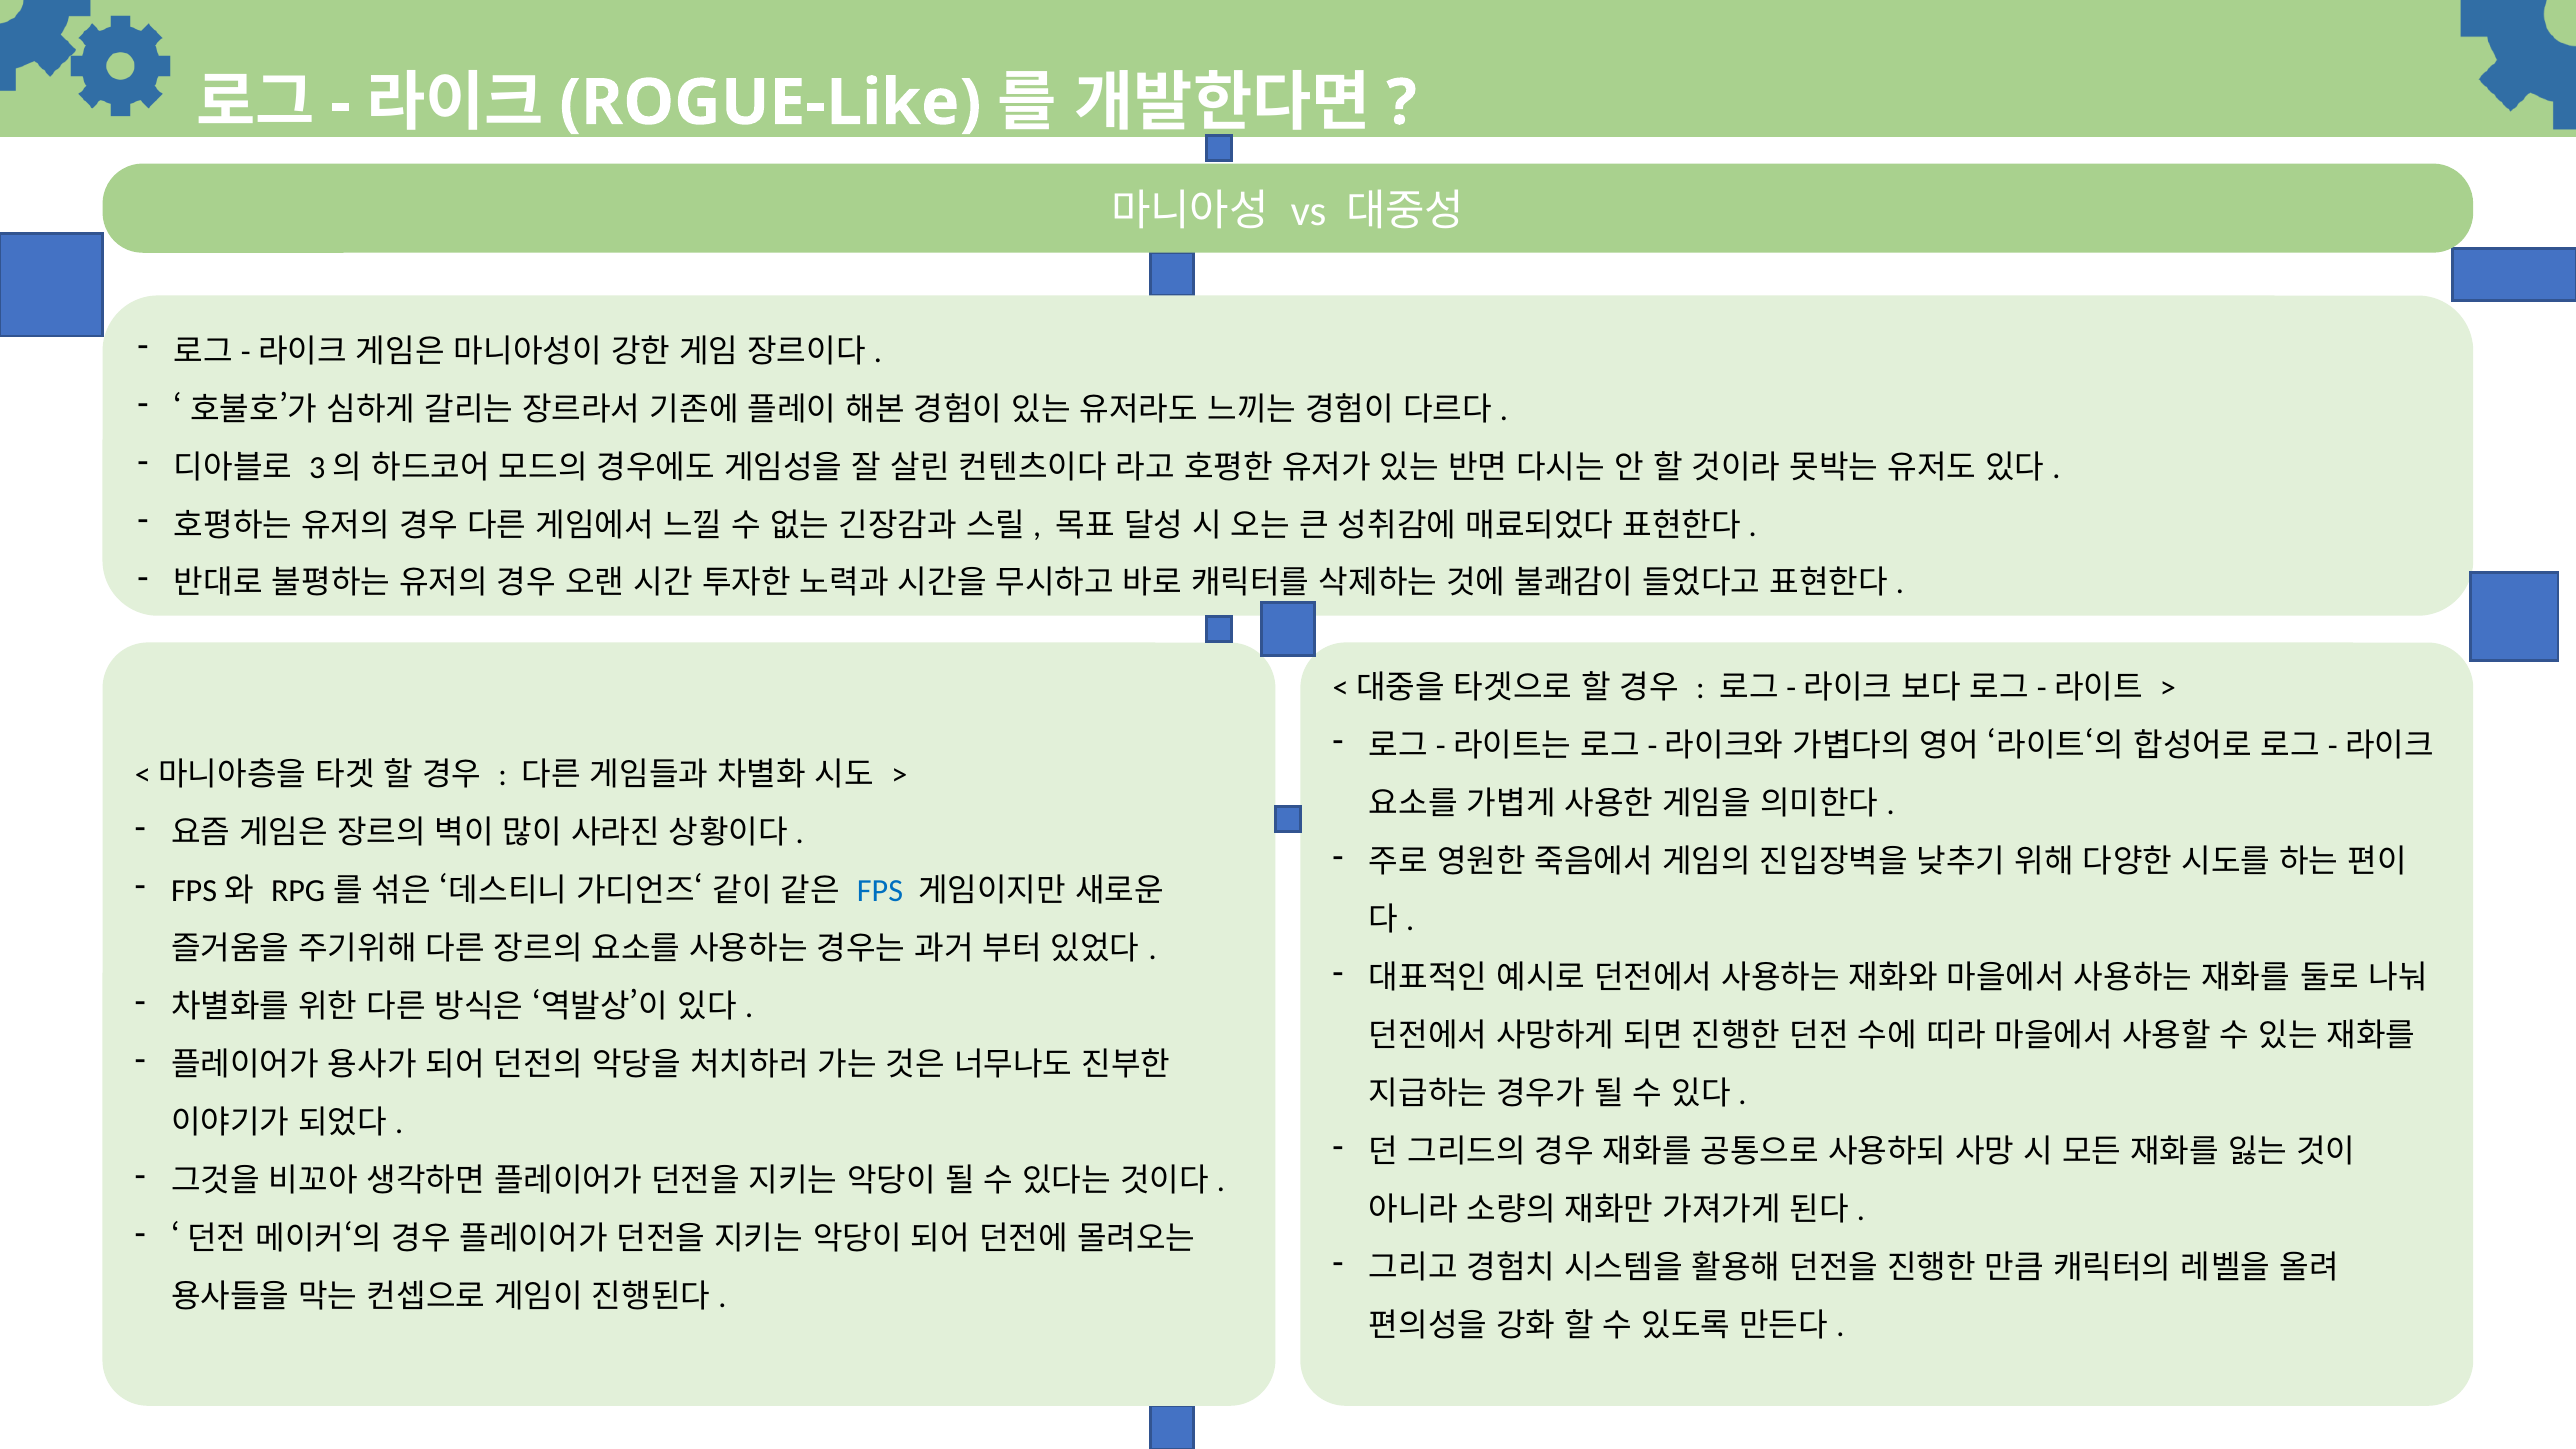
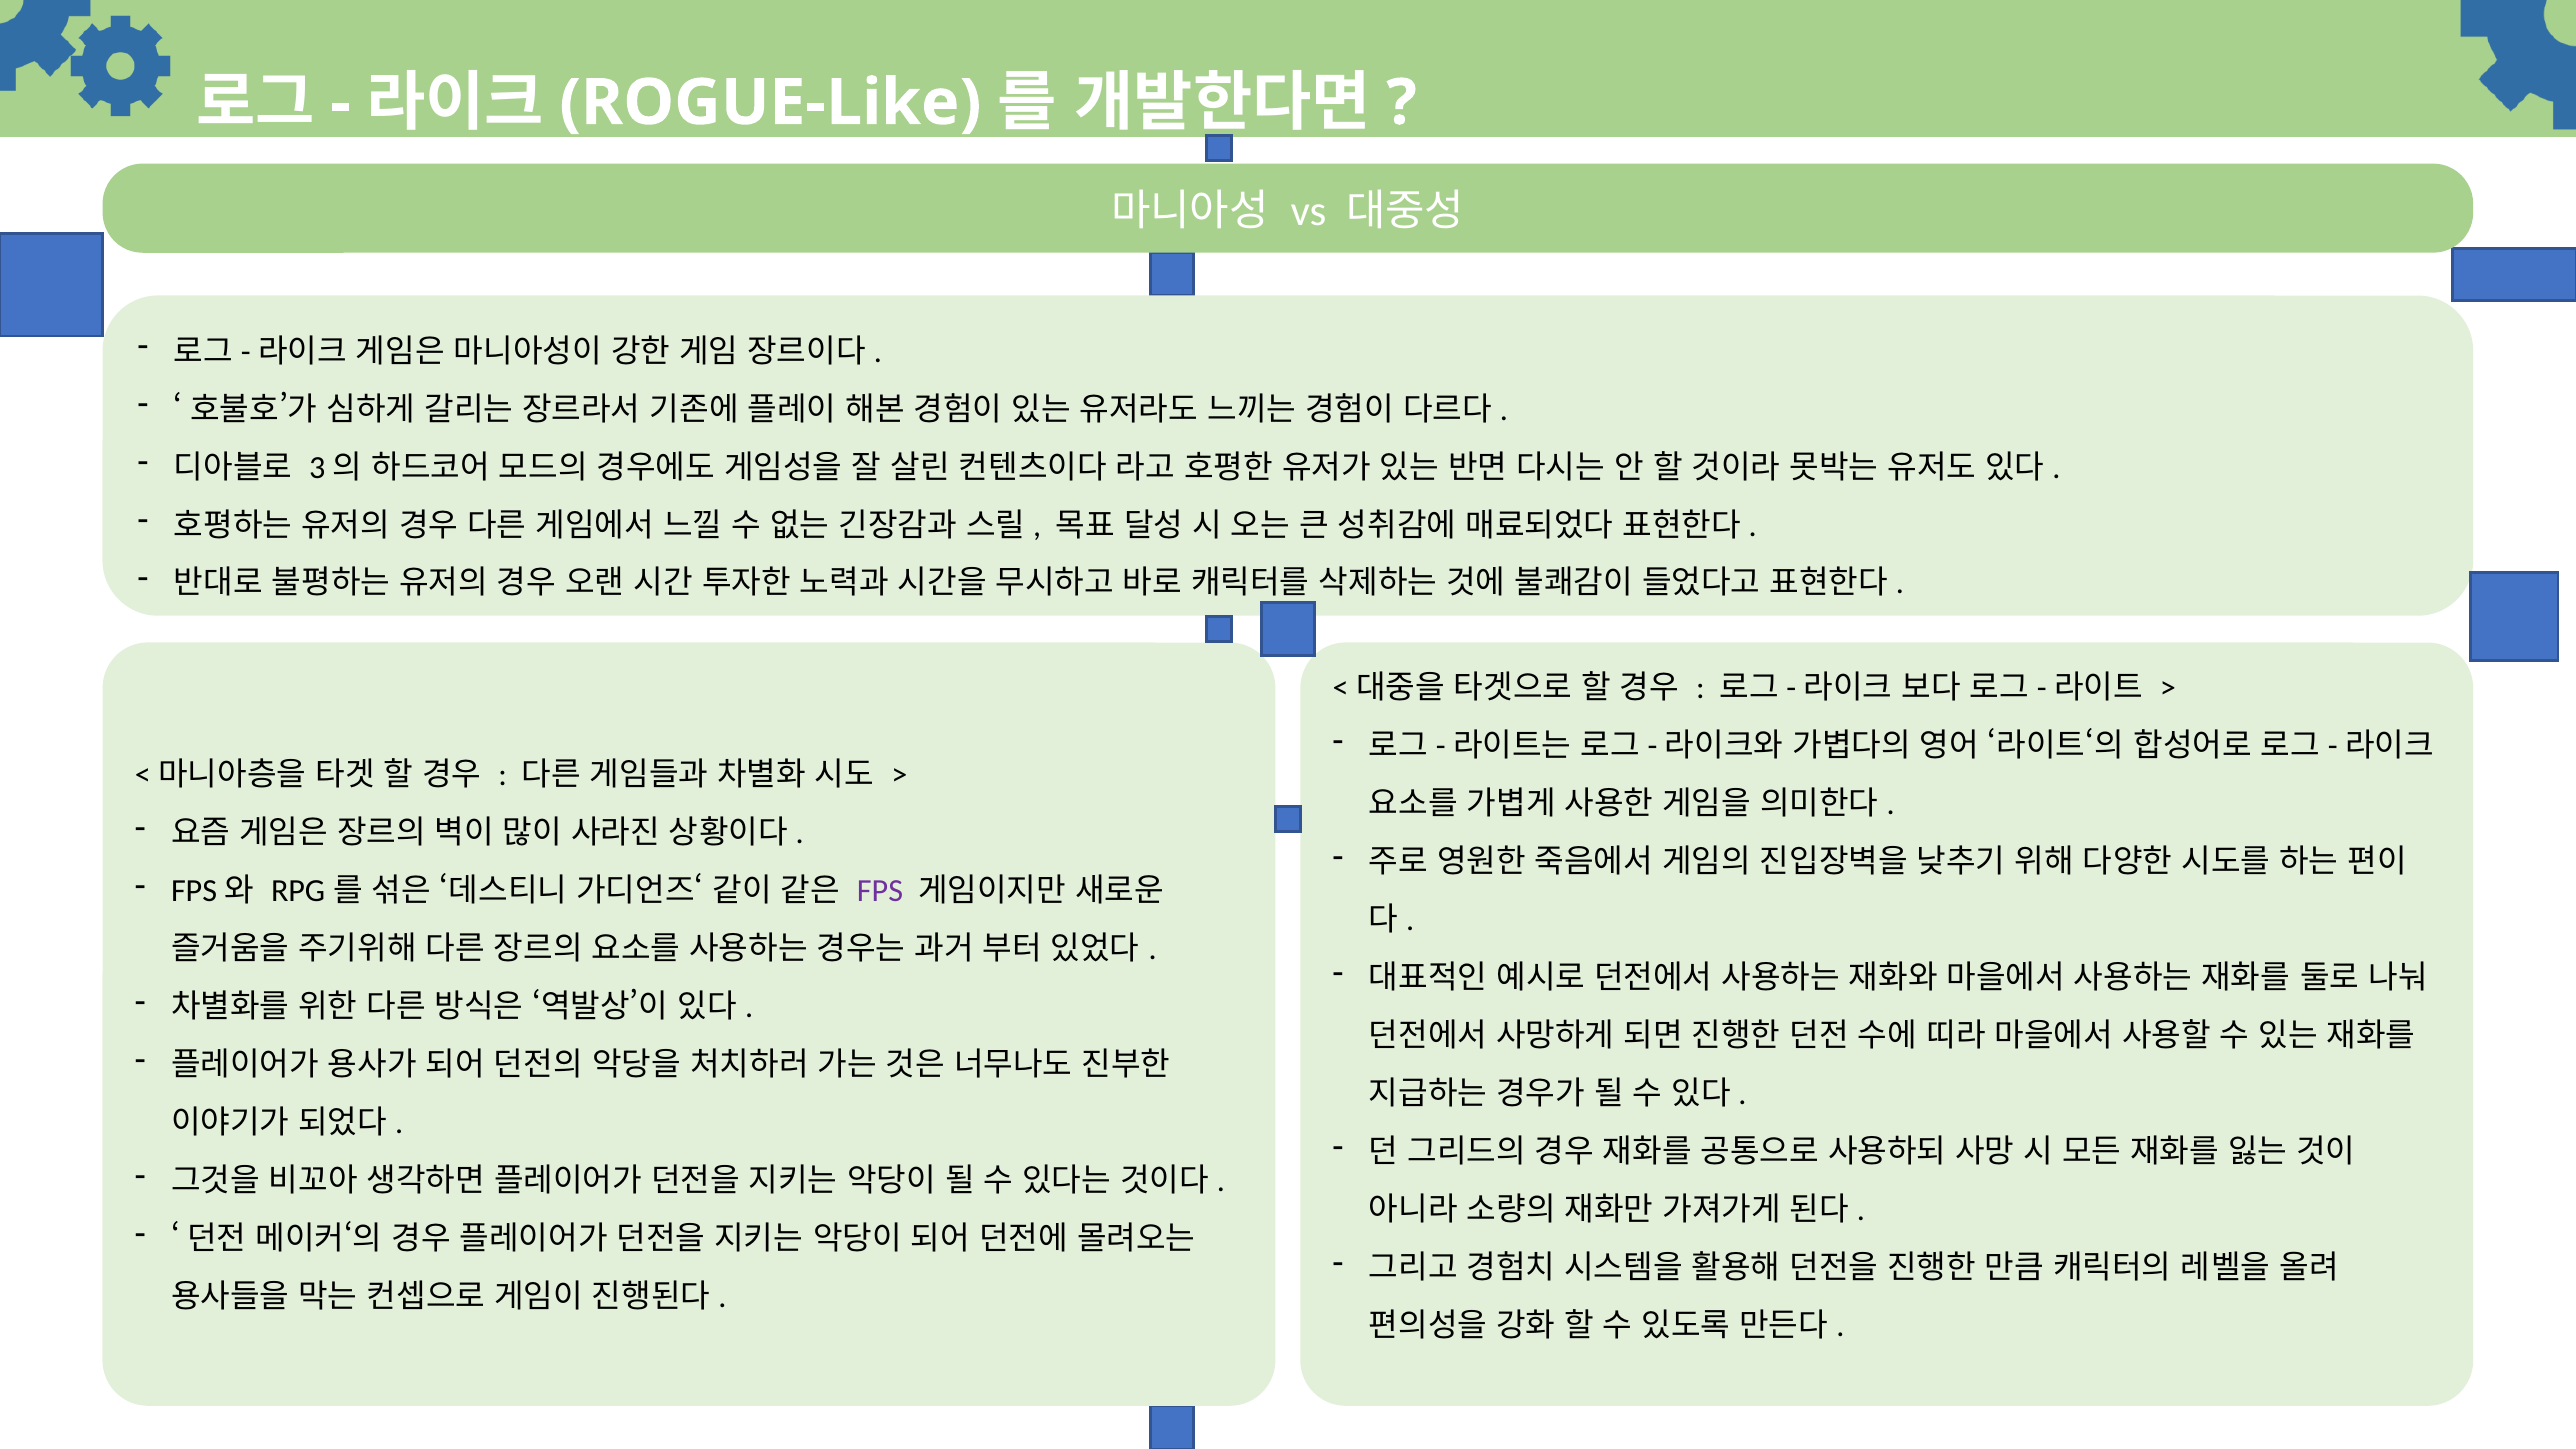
FPS colour: blue -> purple (880, 891)
